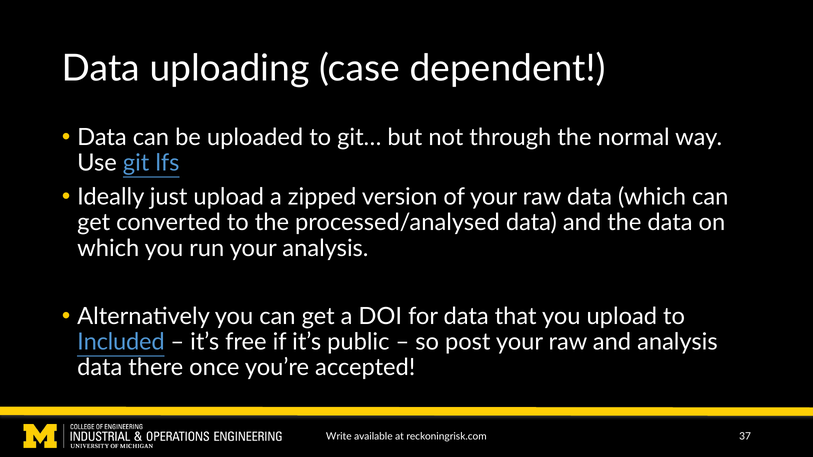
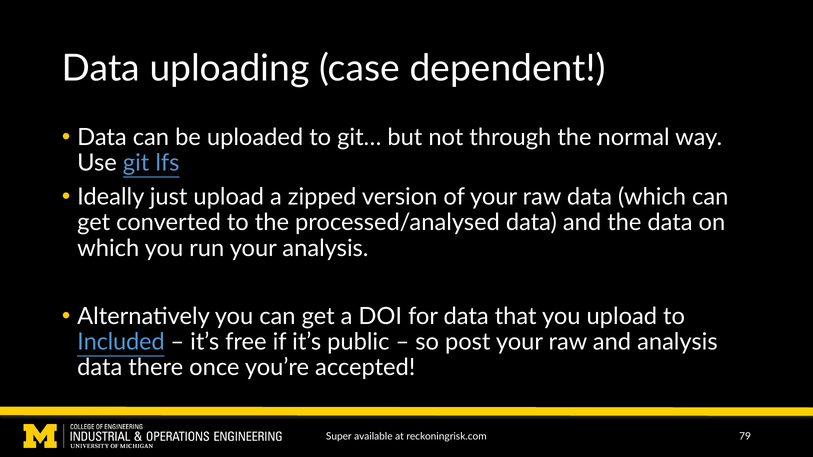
Write: Write -> Super (339, 437)
37: 37 -> 79 (745, 437)
